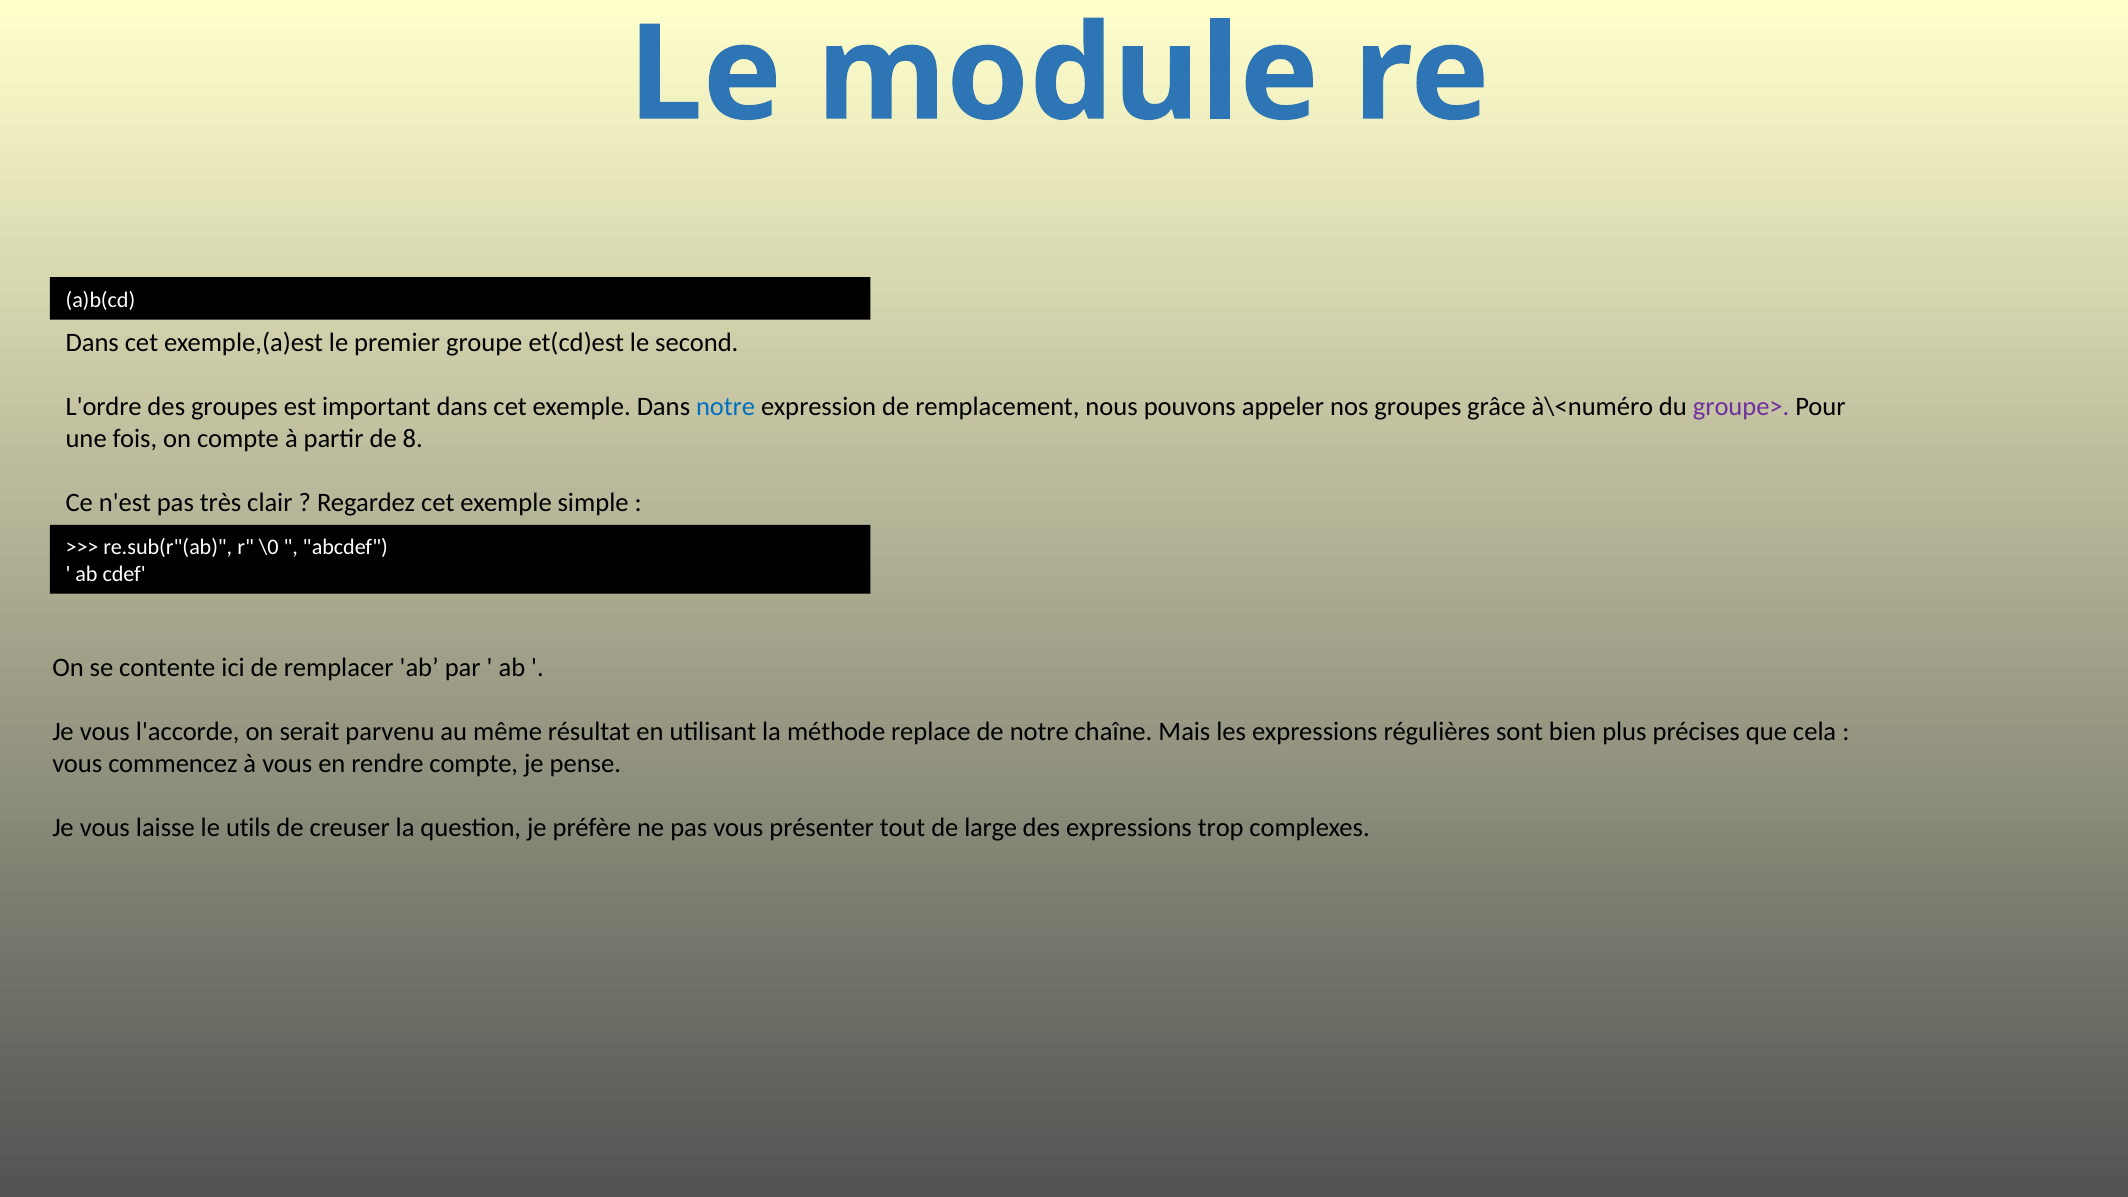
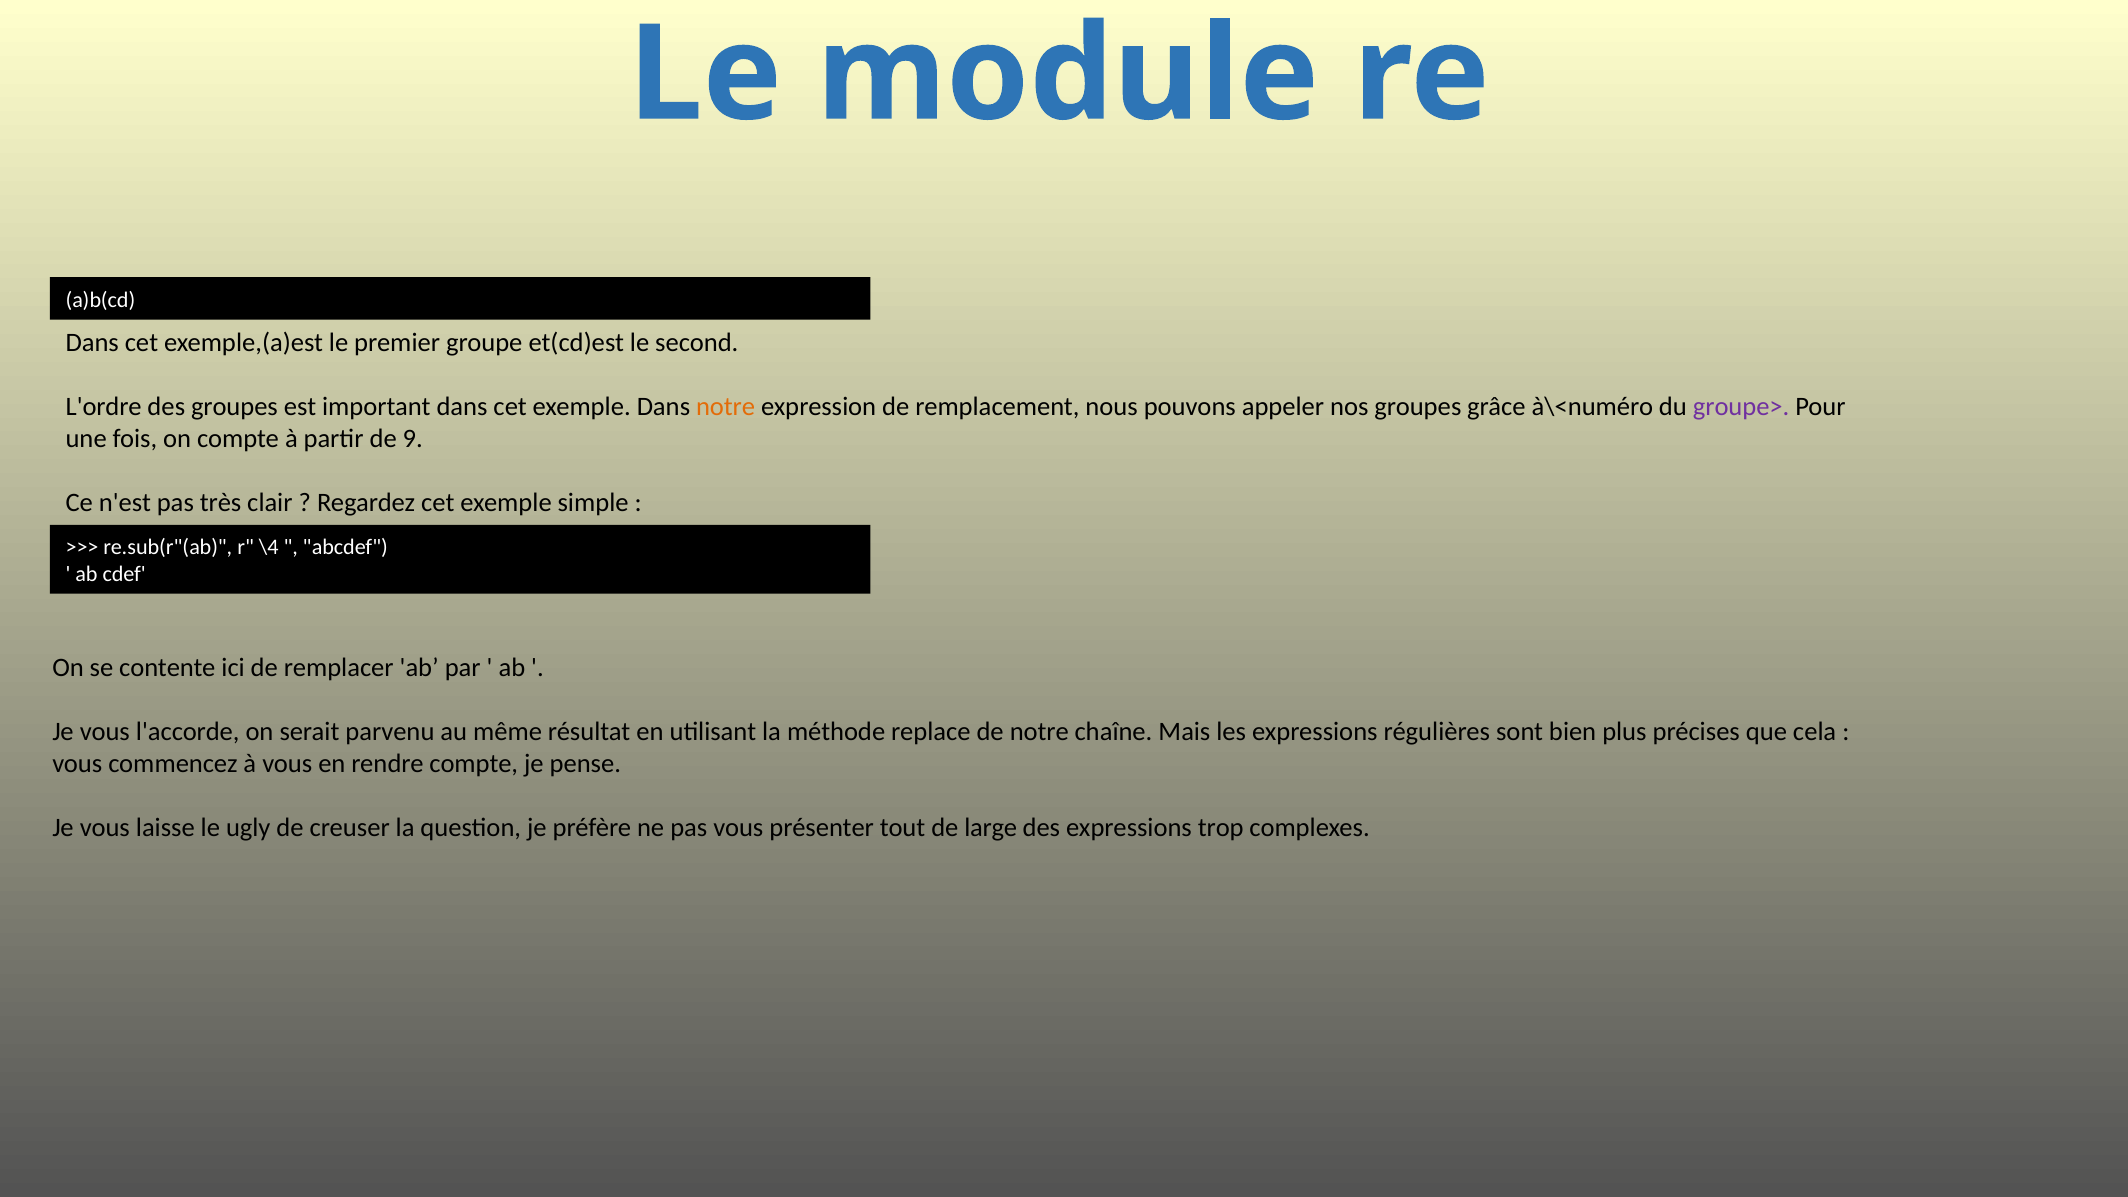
notre colour: blue -> orange (726, 406)
8: 8 -> 9 (413, 438)
\0: \0 -> \4 (269, 548)
utils: utils -> ugly (248, 827)
